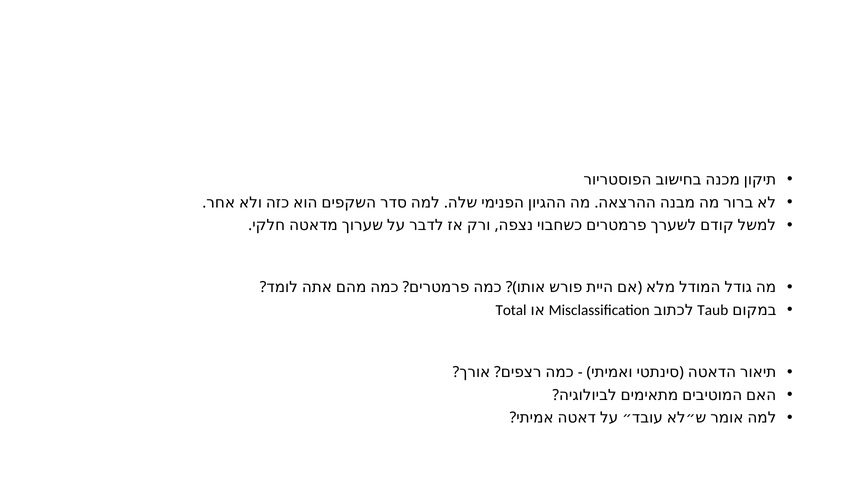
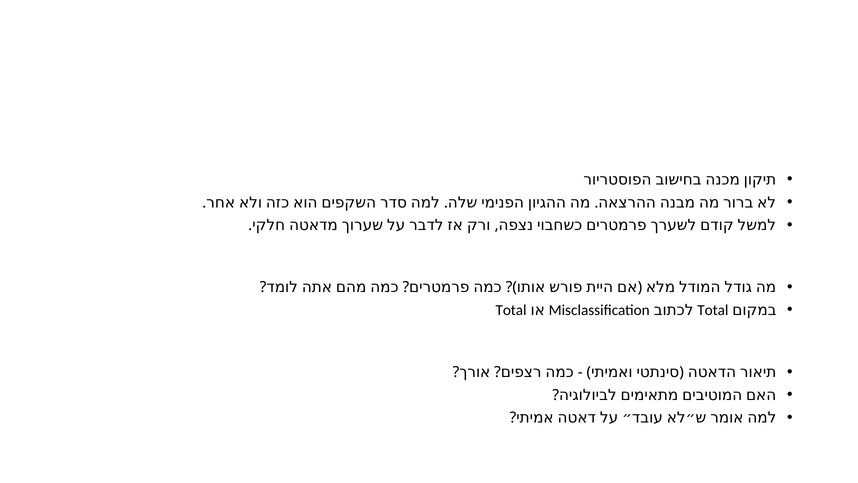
Taub: Taub -> Total (713, 310)
